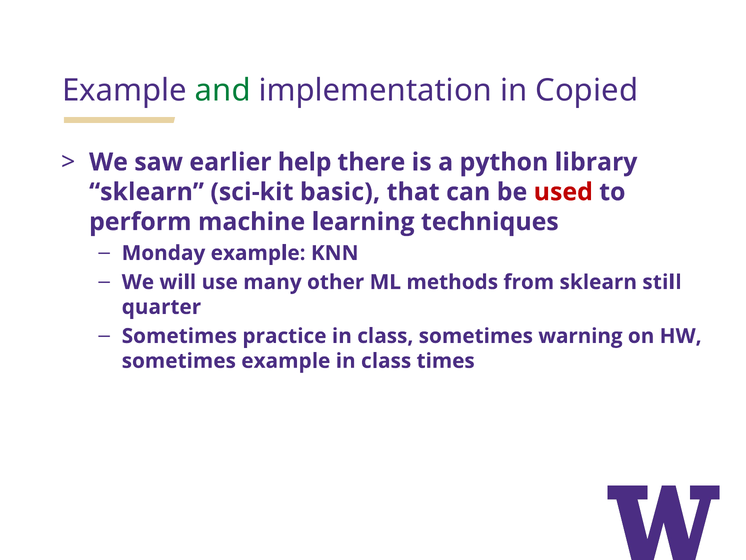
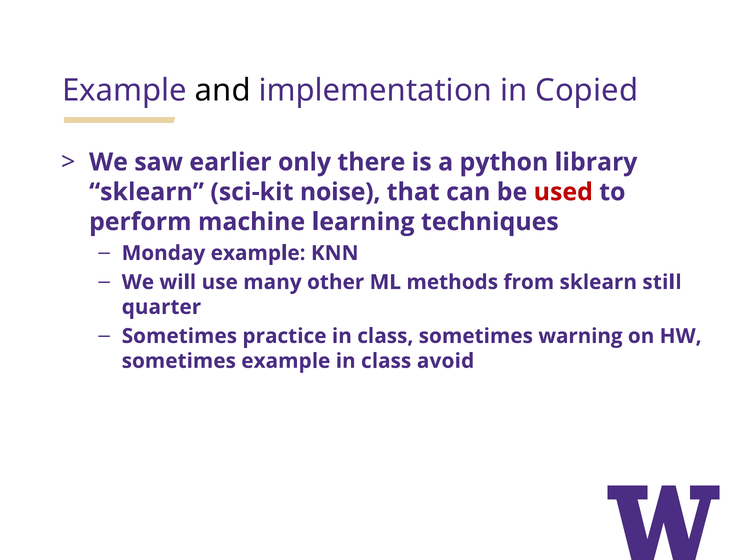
and colour: green -> black (223, 91)
help: help -> only (305, 162)
basic: basic -> noise (340, 192)
times: times -> avoid (446, 361)
